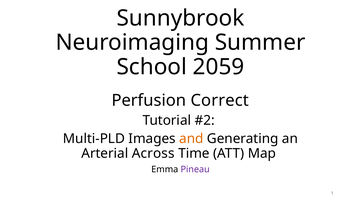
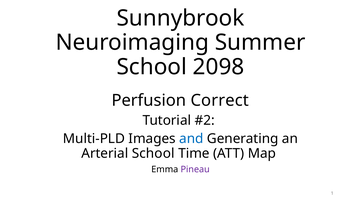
2059: 2059 -> 2098 (219, 67)
and colour: orange -> blue (191, 139)
Arterial Across: Across -> School (153, 153)
